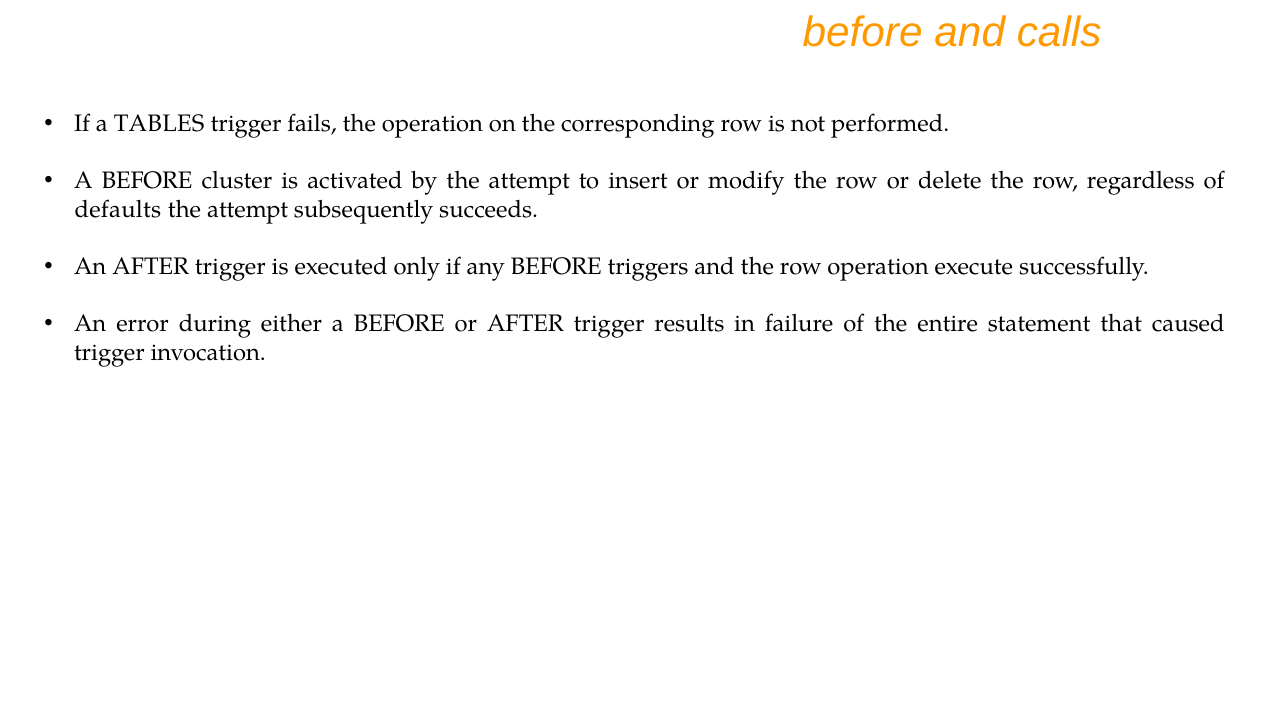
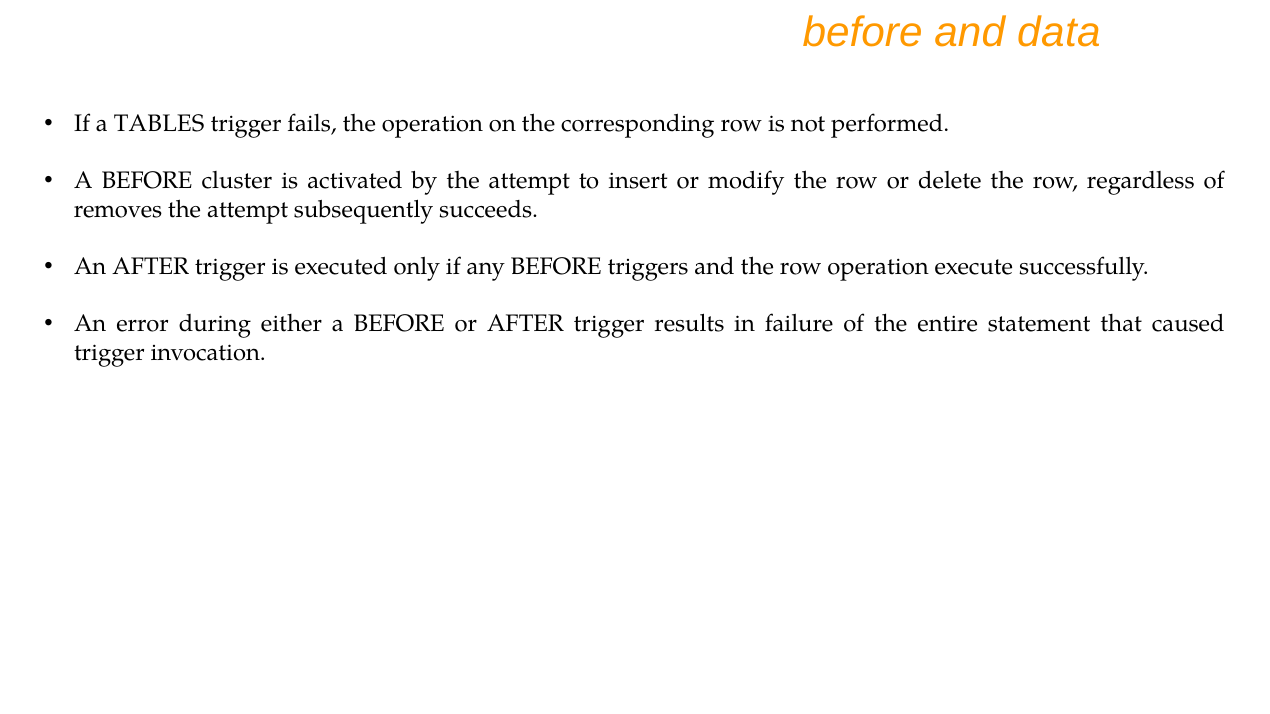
calls: calls -> data (1059, 33)
defaults: defaults -> removes (118, 210)
